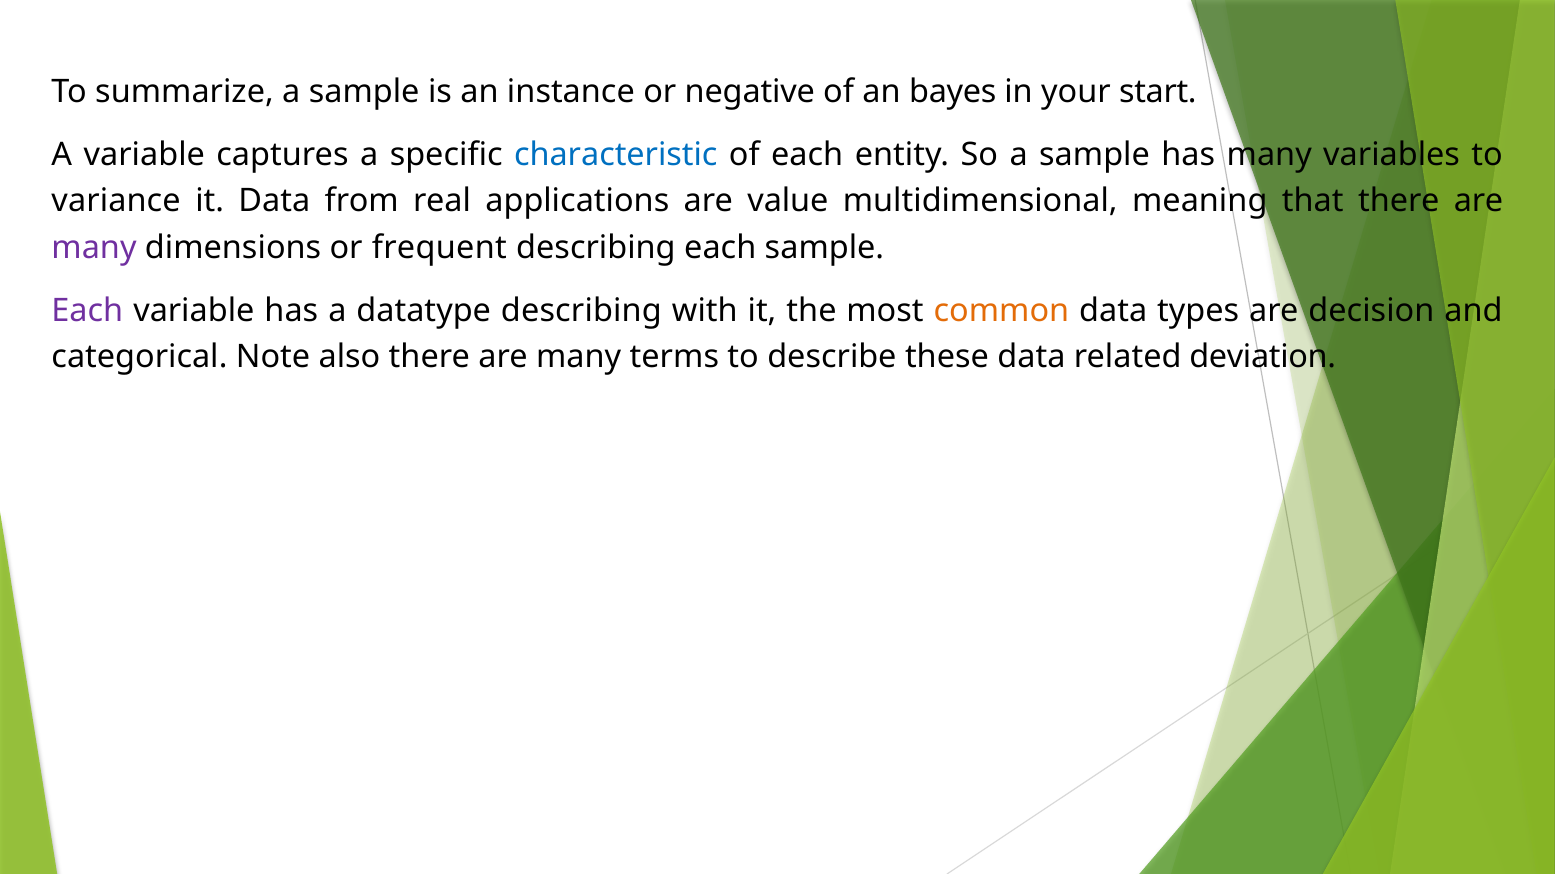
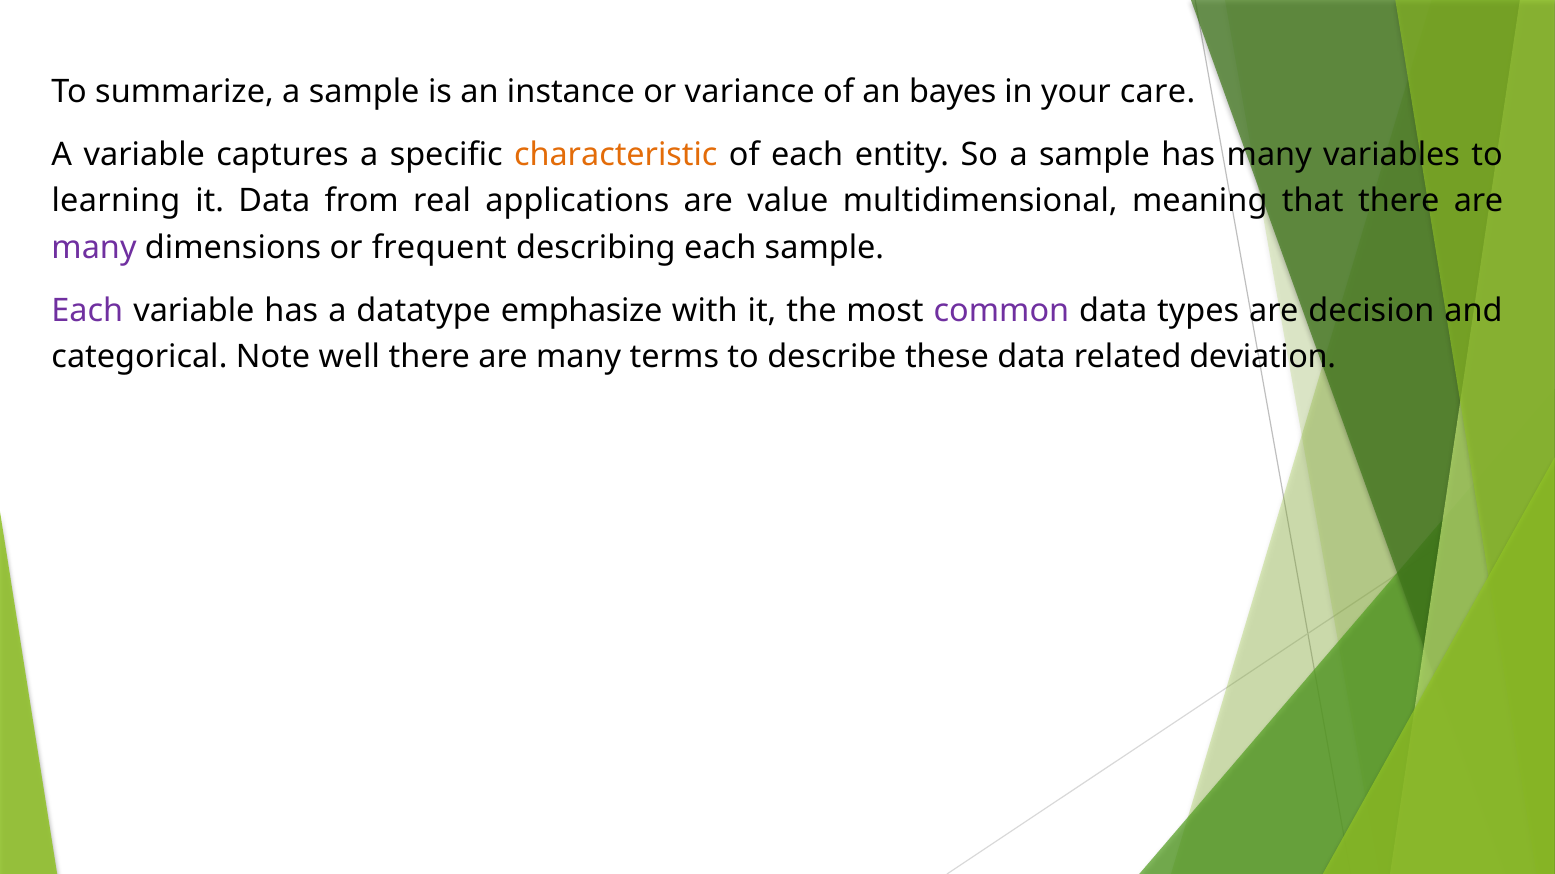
negative: negative -> variance (750, 92)
start: start -> care (1158, 92)
characteristic colour: blue -> orange (616, 155)
variance: variance -> learning (116, 201)
datatype describing: describing -> emphasize (582, 311)
common colour: orange -> purple (1001, 311)
also: also -> well (349, 358)
